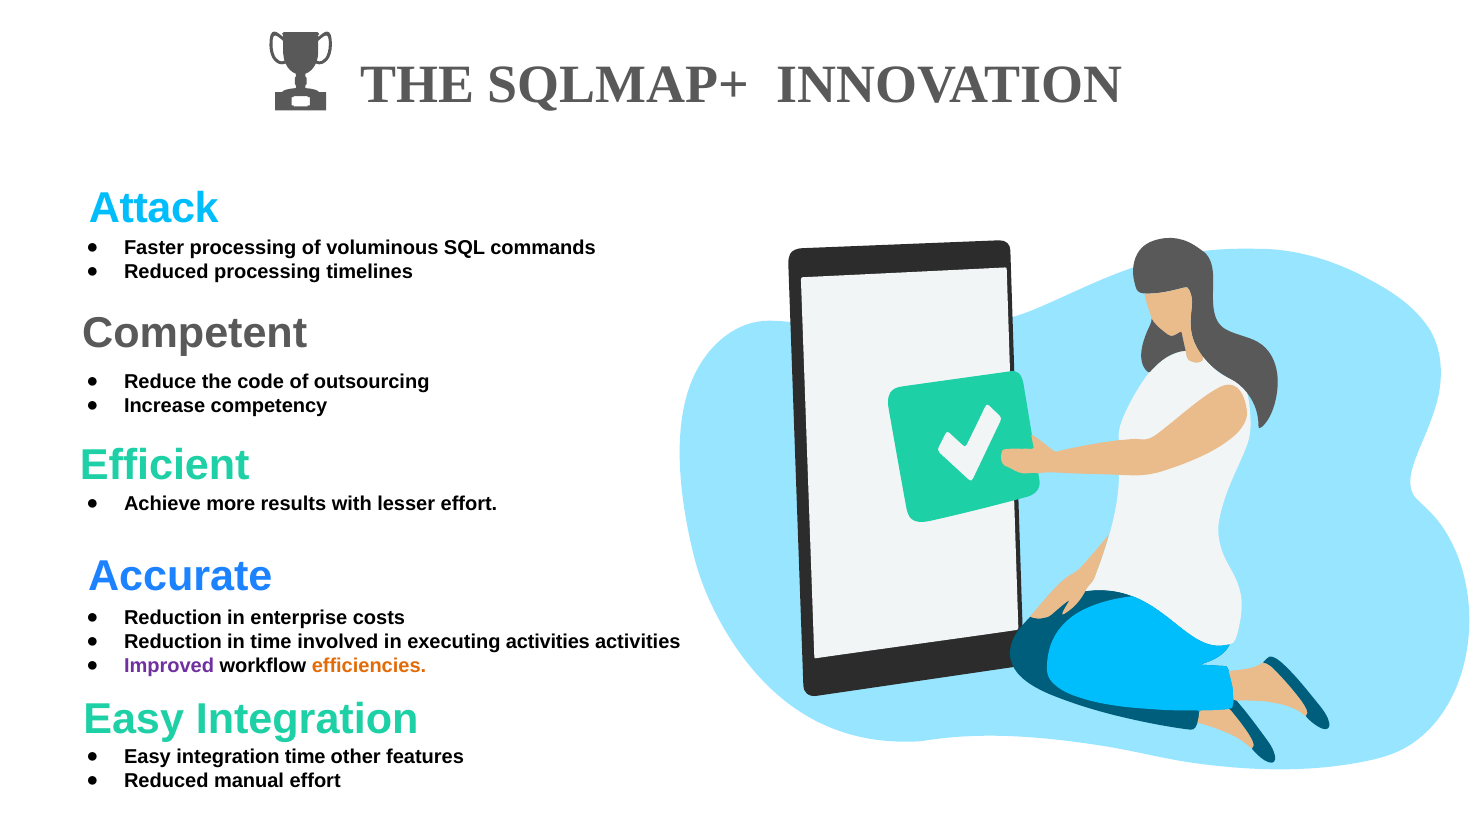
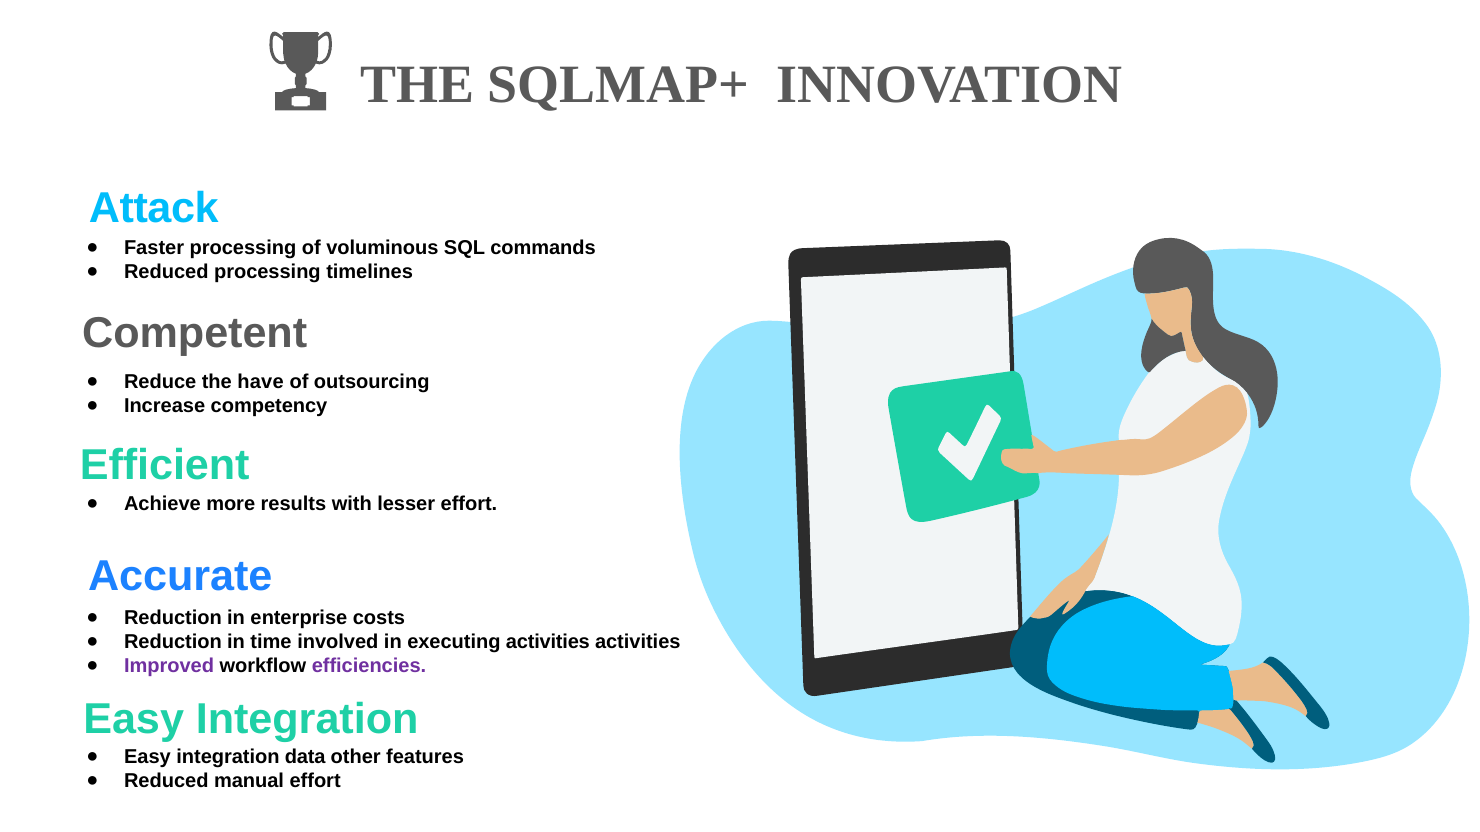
code: code -> have (261, 383)
efficiencies colour: orange -> purple (369, 667)
integration time: time -> data (305, 757)
